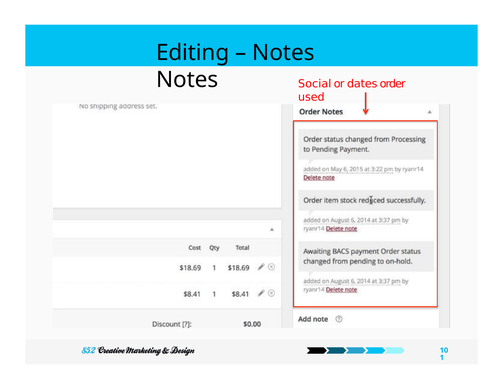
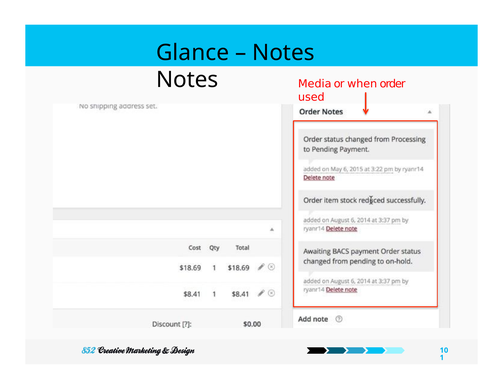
Editing: Editing -> Glance (193, 53)
Social: Social -> Media (315, 84)
dates: dates -> when (362, 84)
